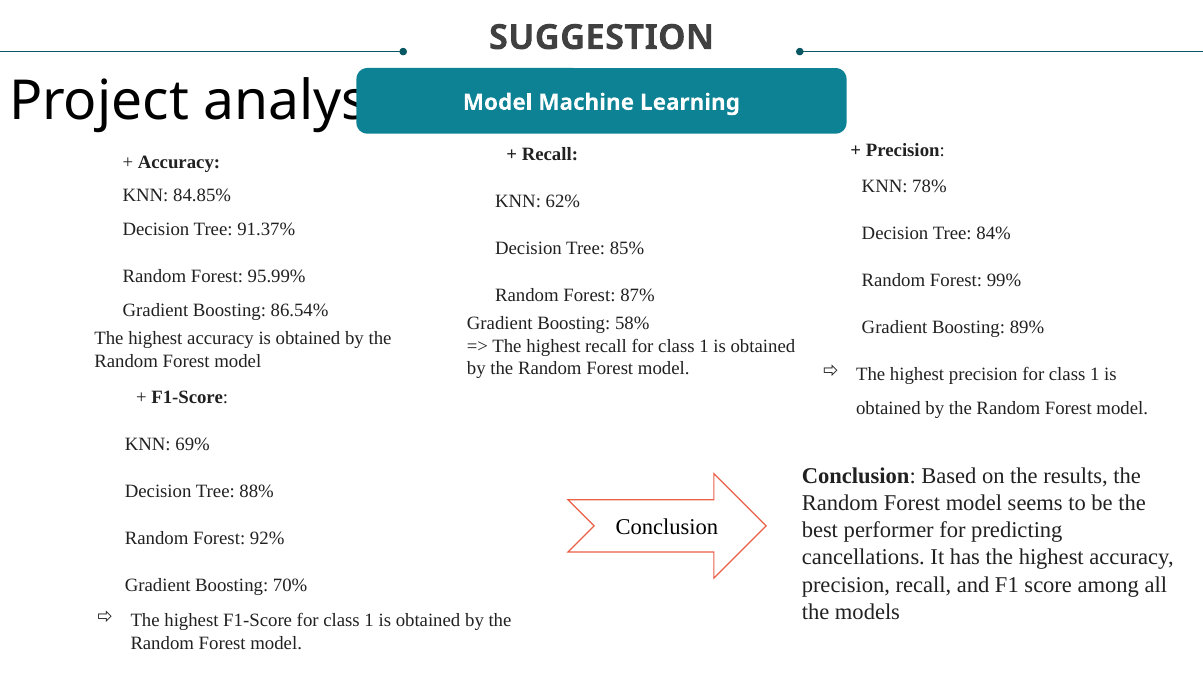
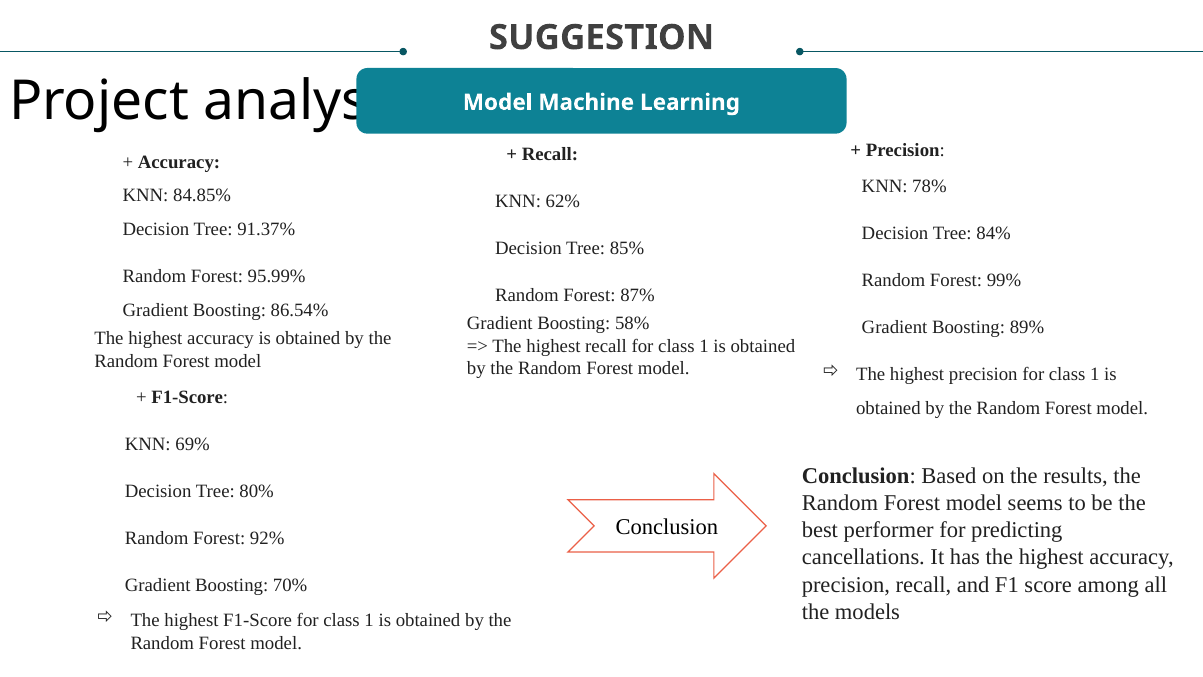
88%: 88% -> 80% (257, 491)
